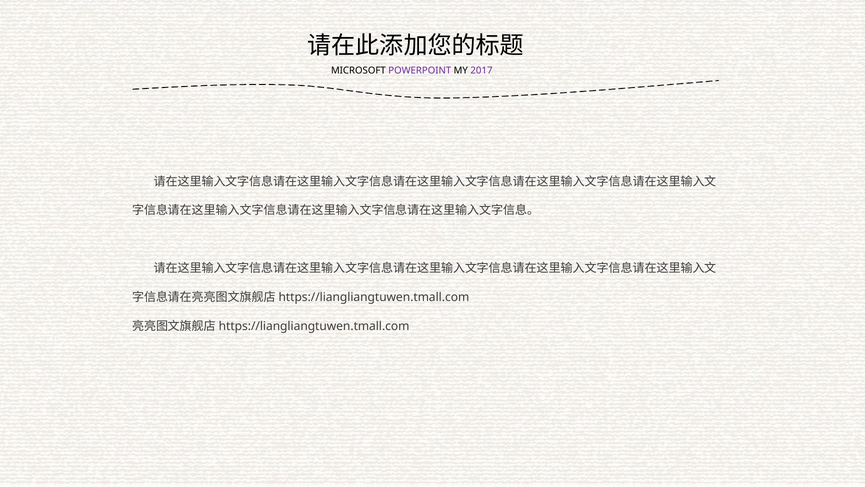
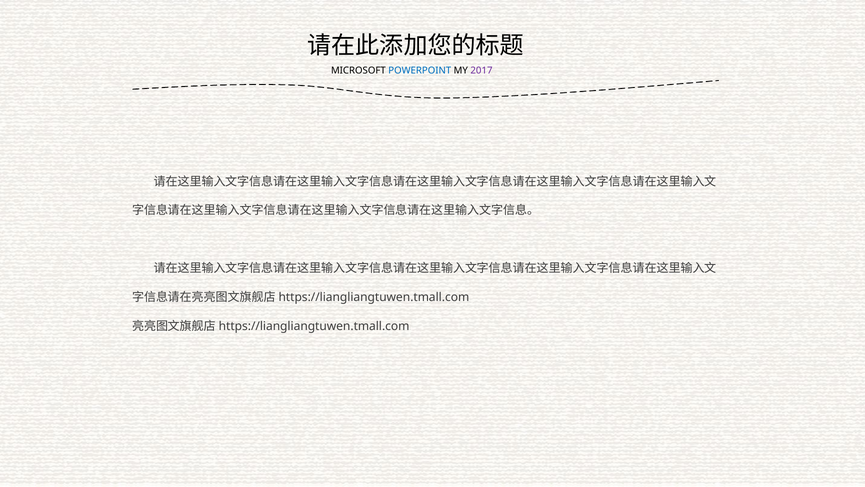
POWERPOINT colour: purple -> blue (420, 71)
